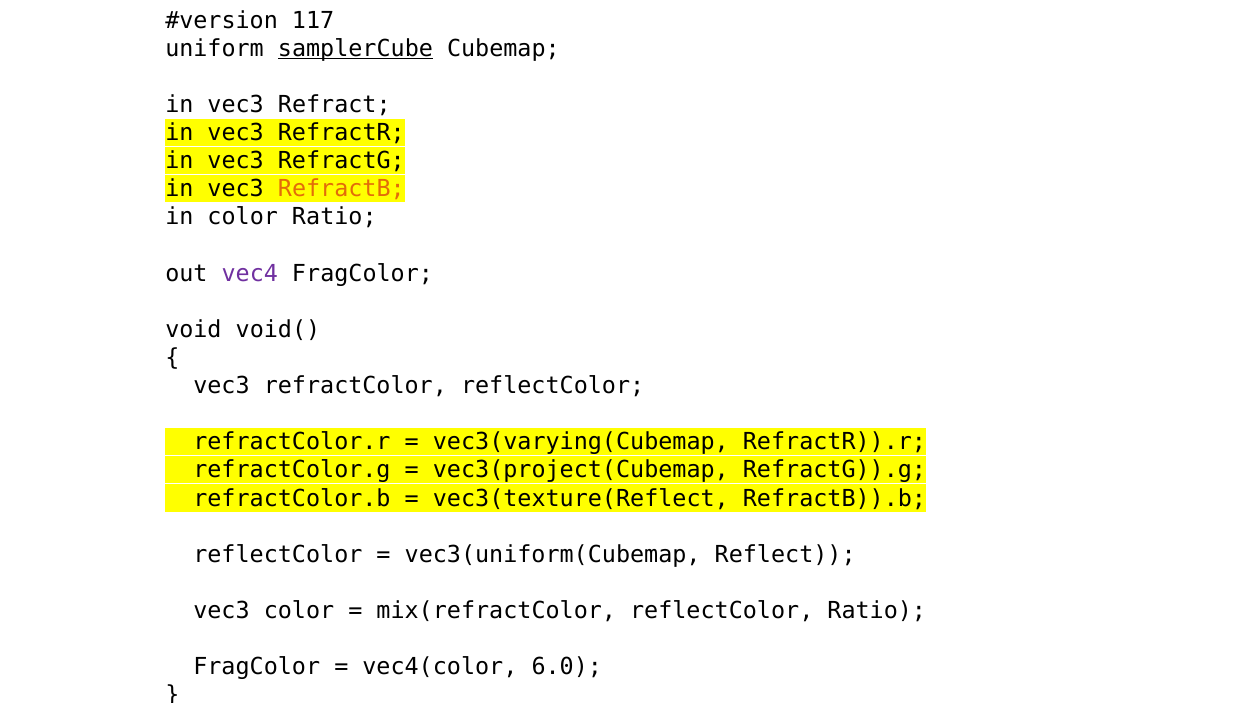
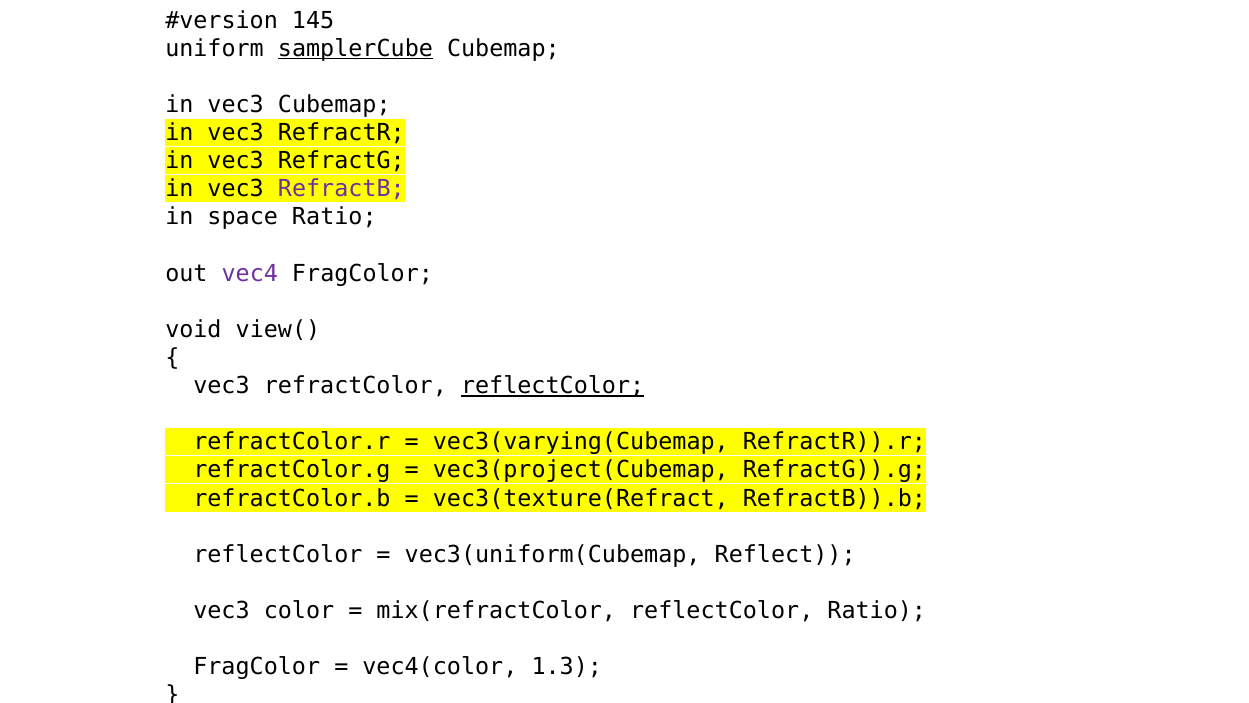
117: 117 -> 145 (313, 20)
vec3 Refract: Refract -> Cubemap (334, 105)
RefractB colour: orange -> purple (341, 189)
in color: color -> space (243, 217)
void(: void( -> view( (278, 329)
reflectColor underline: none -> present (553, 386)
vec3(texture(Reflect: vec3(texture(Reflect -> vec3(texture(Refract (581, 498)
6.0: 6.0 -> 1.3 (567, 667)
